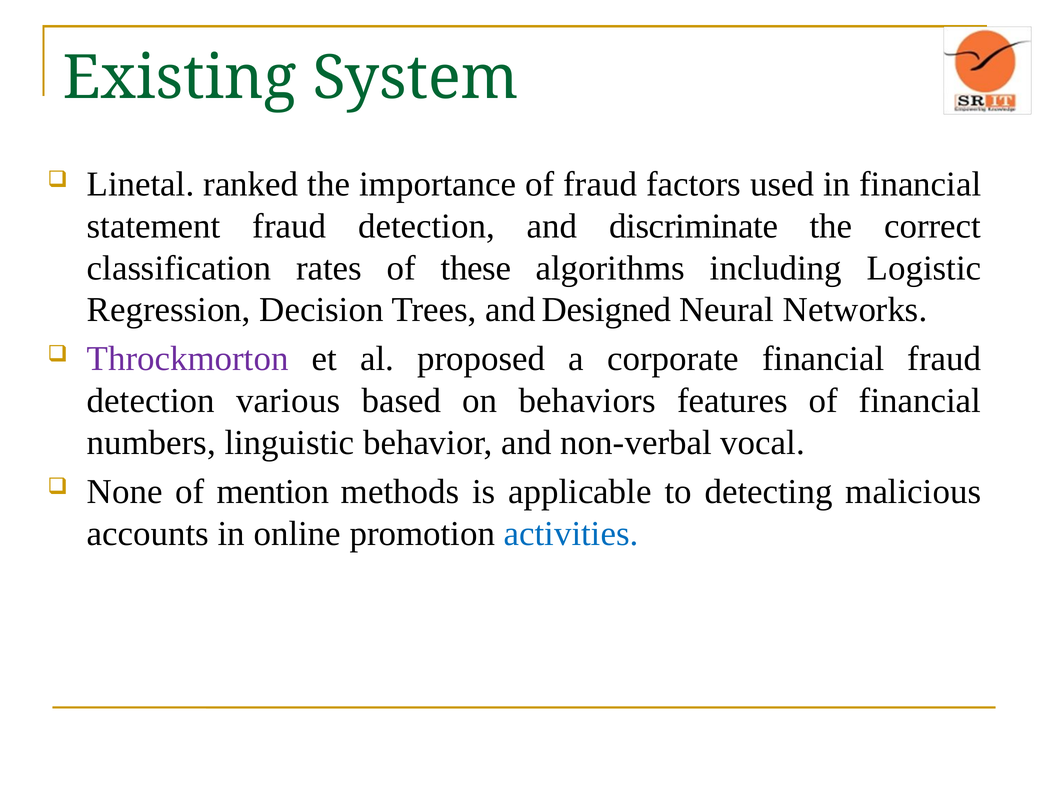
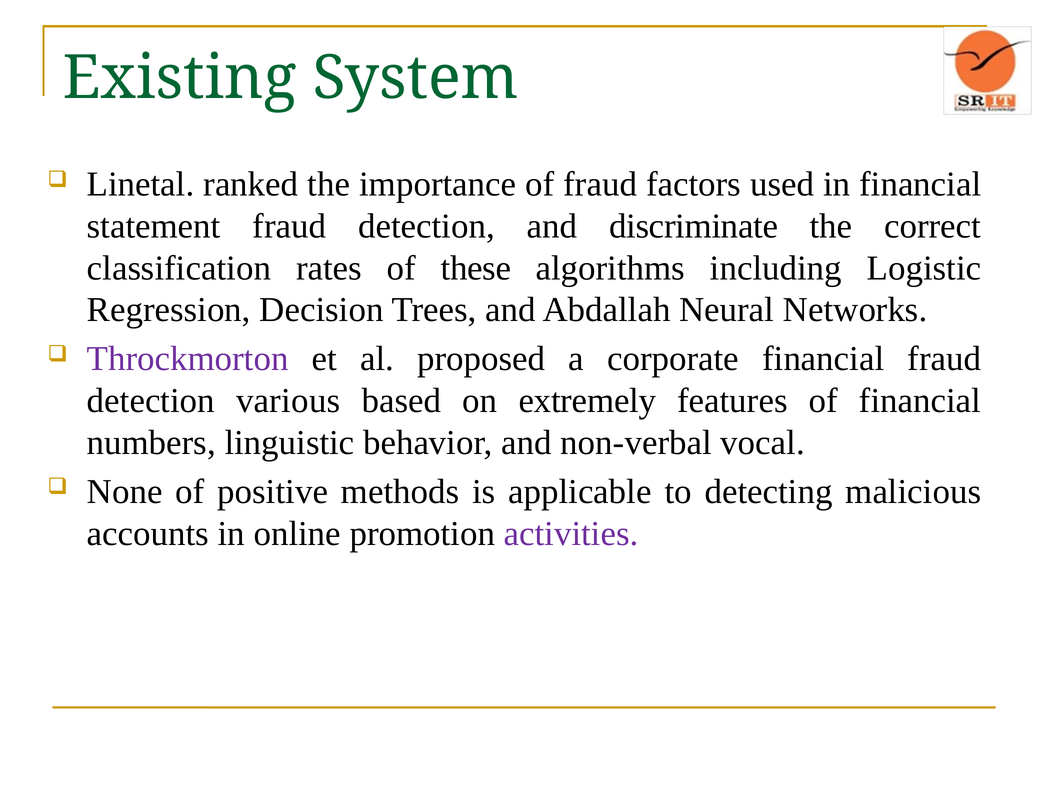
Designed: Designed -> Abdallah (607, 310)
behaviors: behaviors -> extremely (587, 401)
mention: mention -> positive (273, 492)
activities colour: blue -> purple (571, 534)
